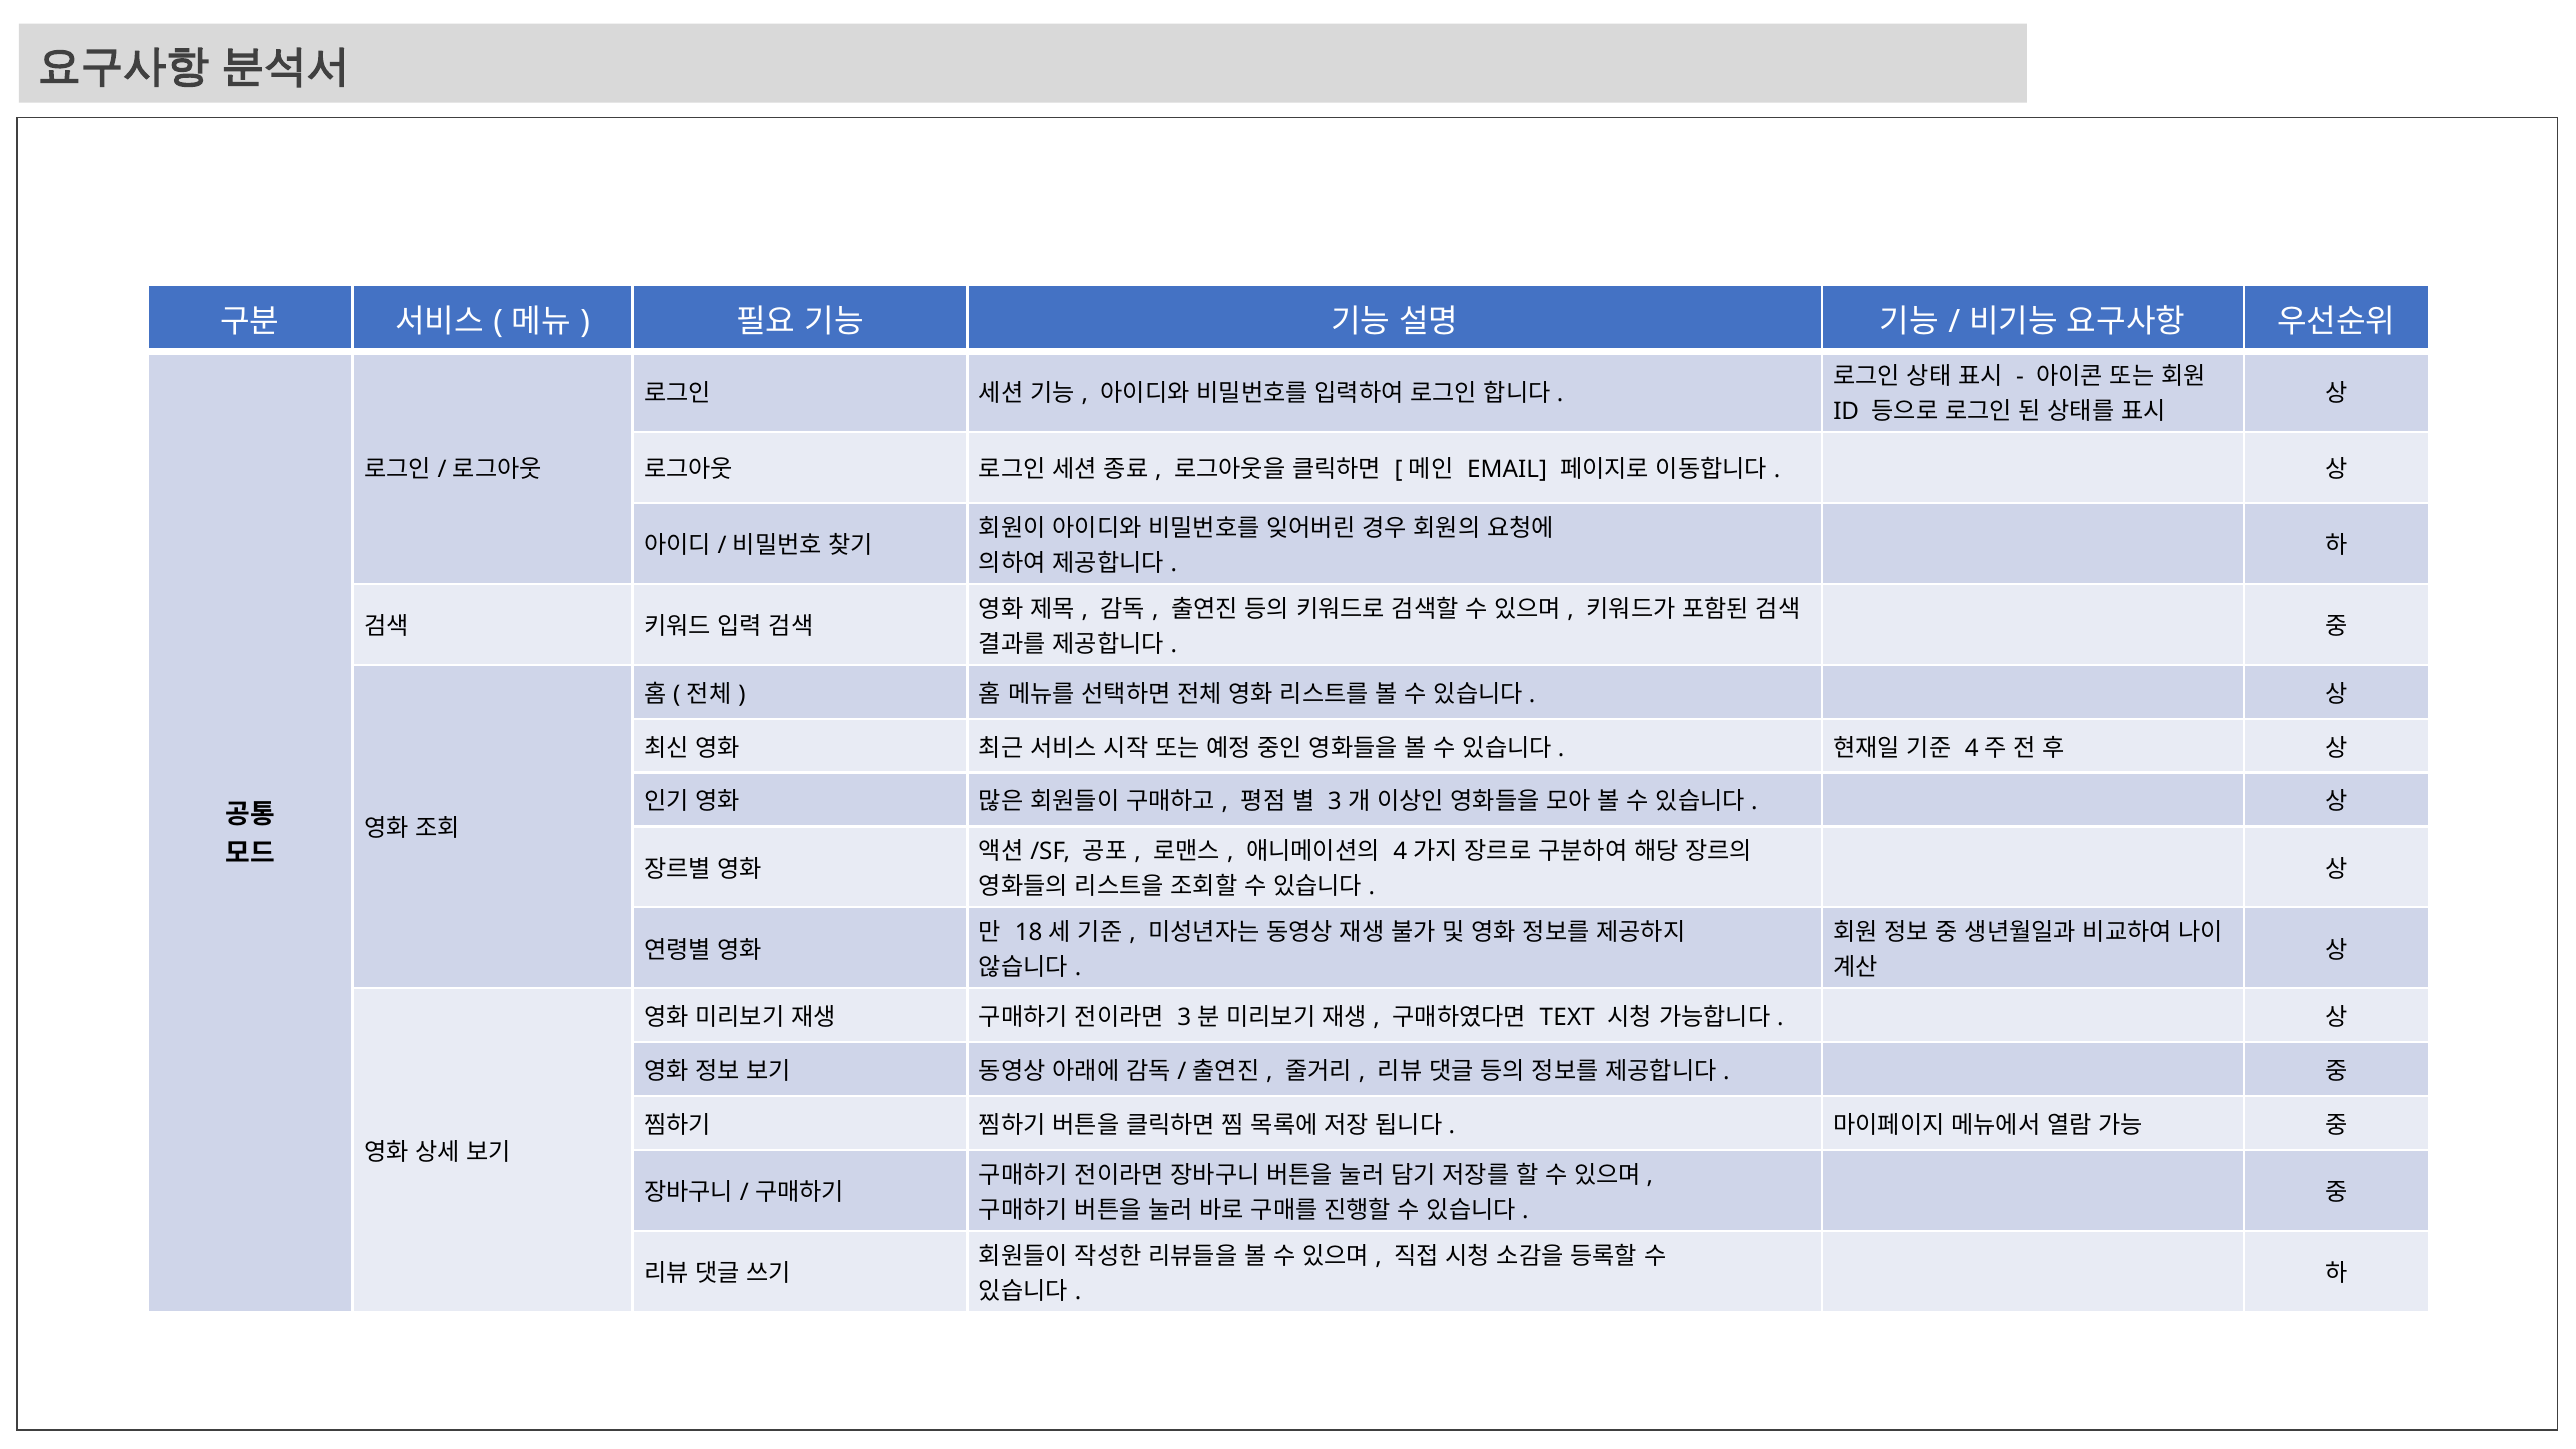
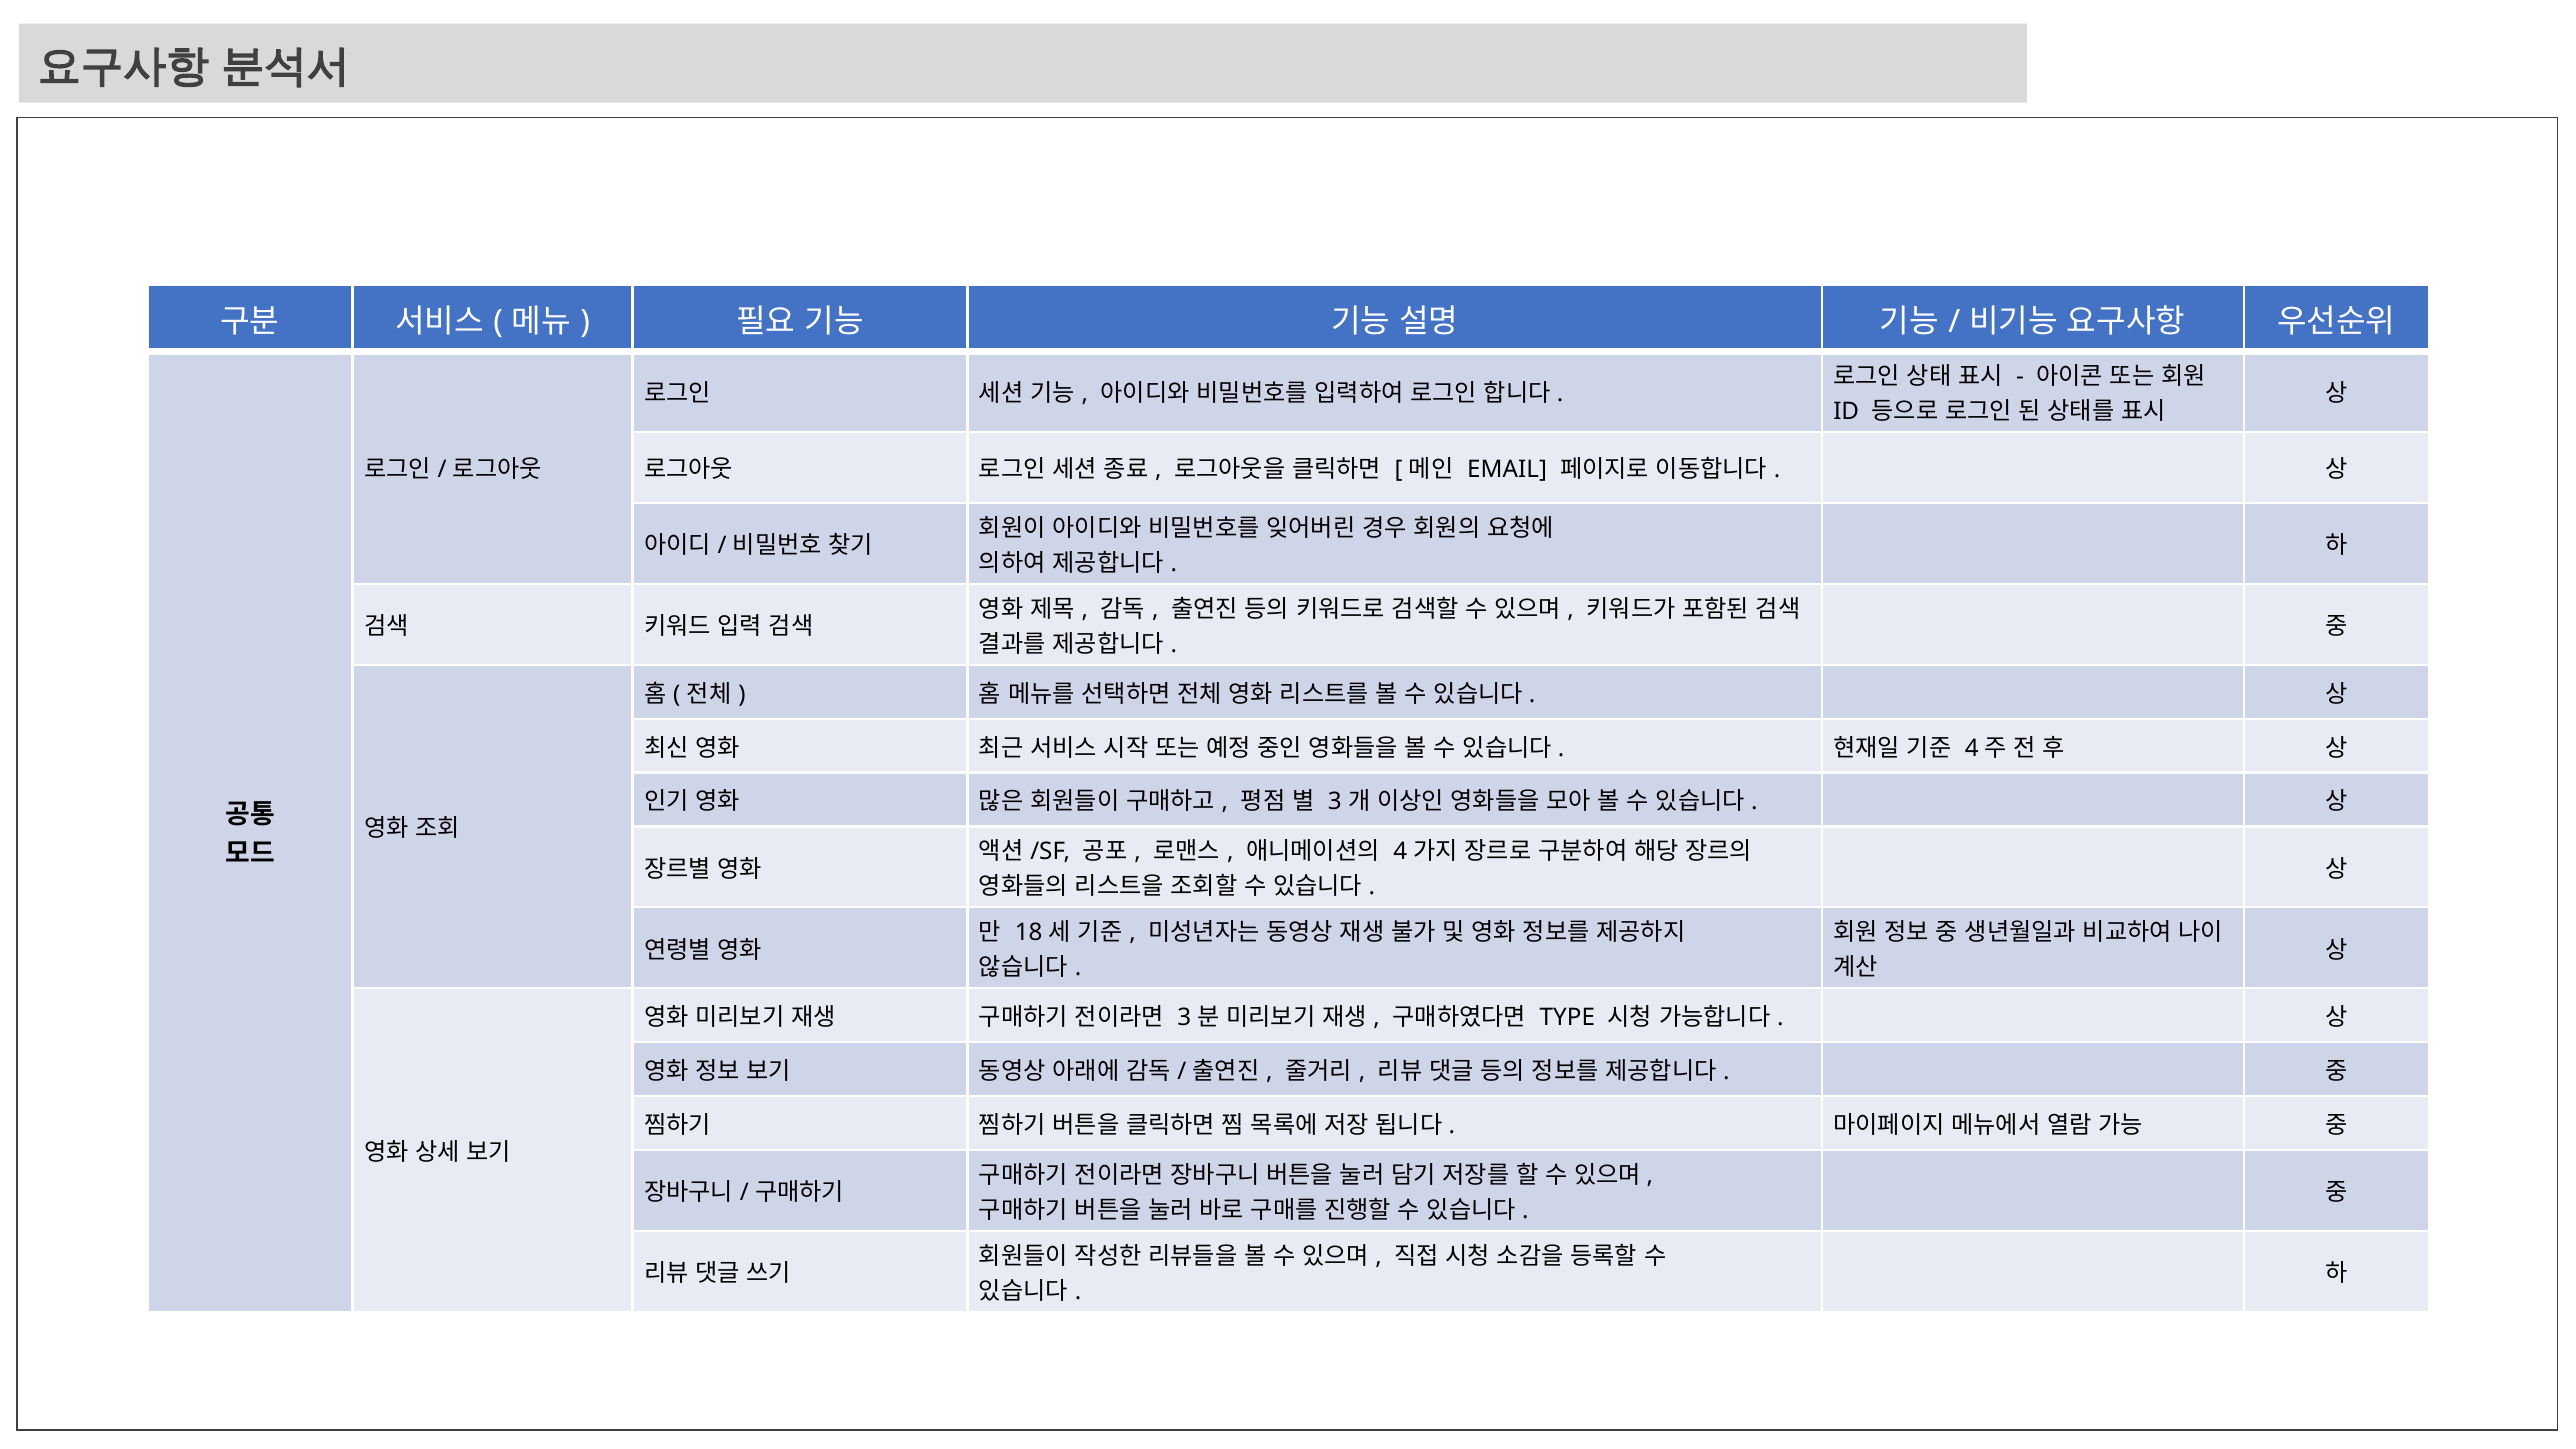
TEXT: TEXT -> TYPE (1567, 1018)
